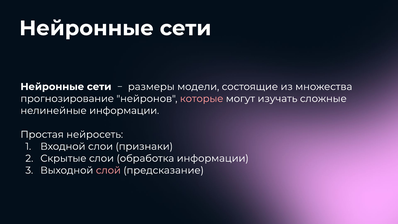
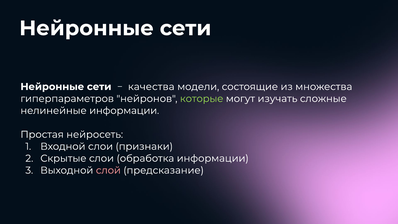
размеры: размеры -> качества (151, 87)
прогнозирование: прогнозирование -> гиперпараметров (67, 99)
которые colour: pink -> light green (202, 99)
